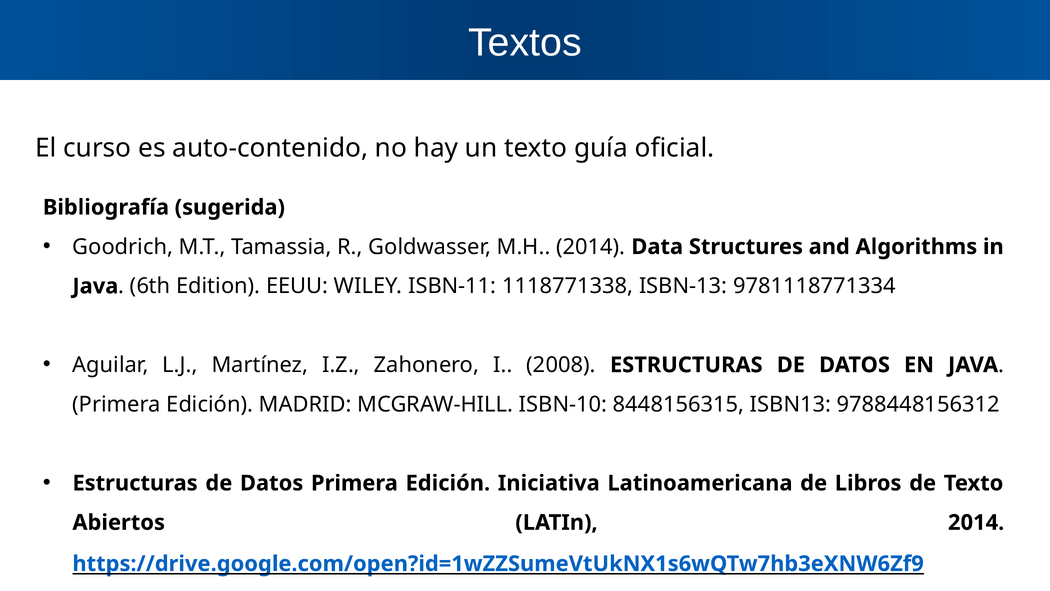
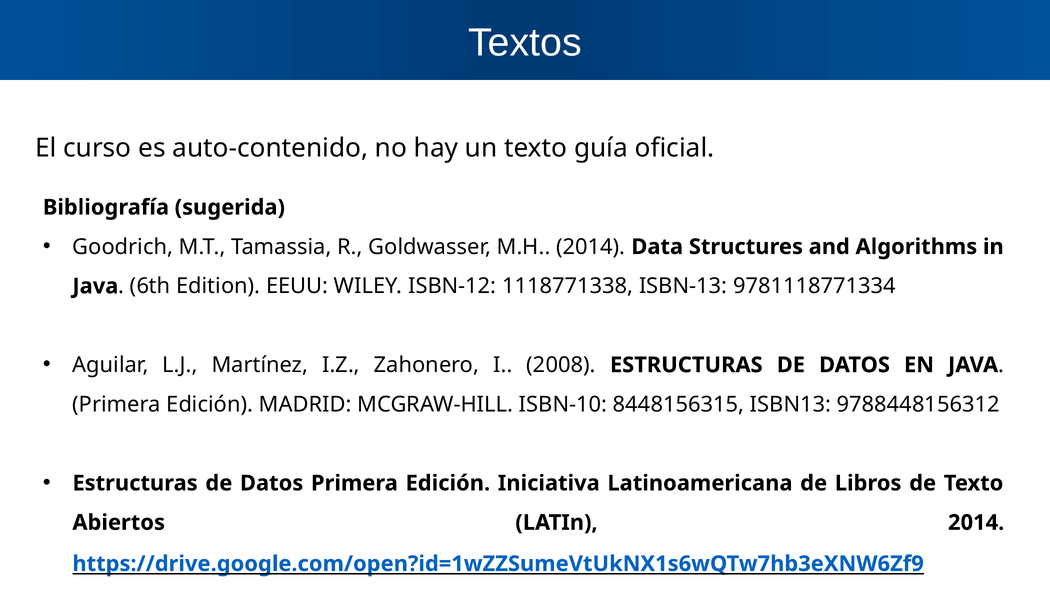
ISBN-11: ISBN-11 -> ISBN-12 (452, 286)
